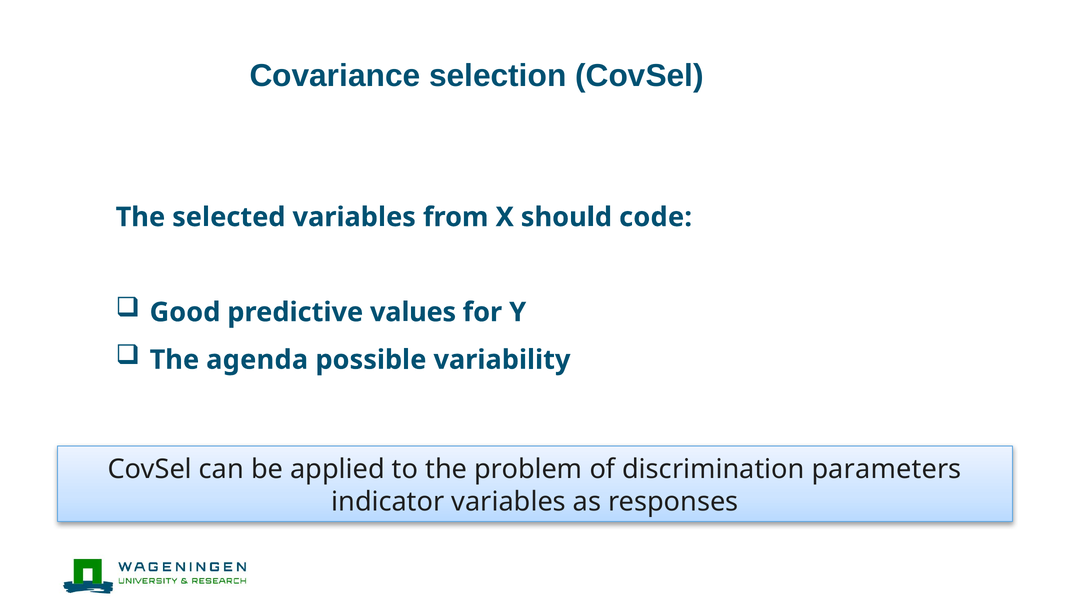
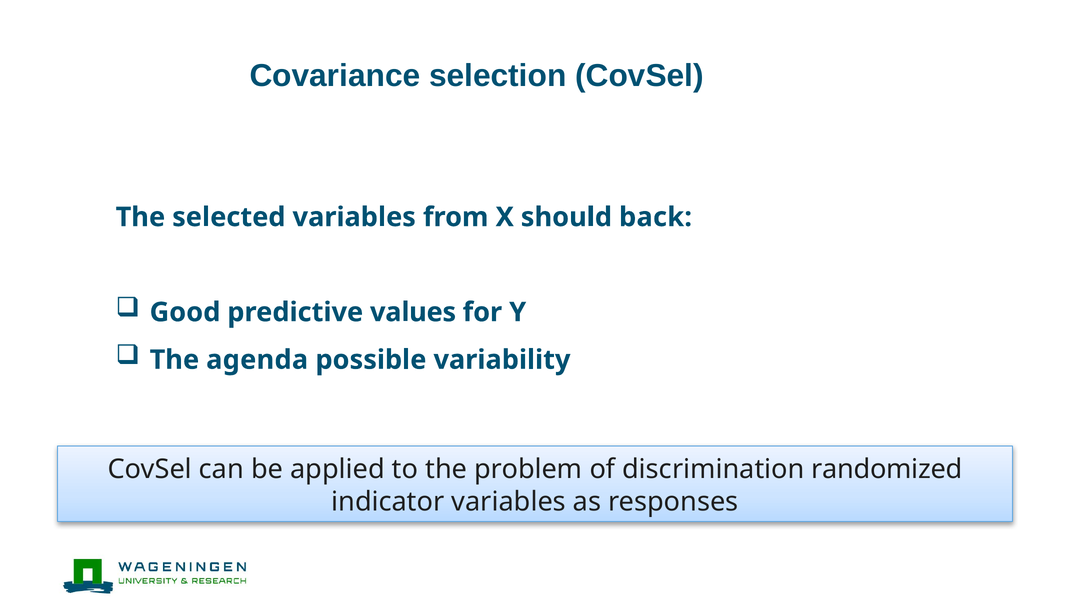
code: code -> back (656, 217)
parameters: parameters -> randomized (887, 470)
